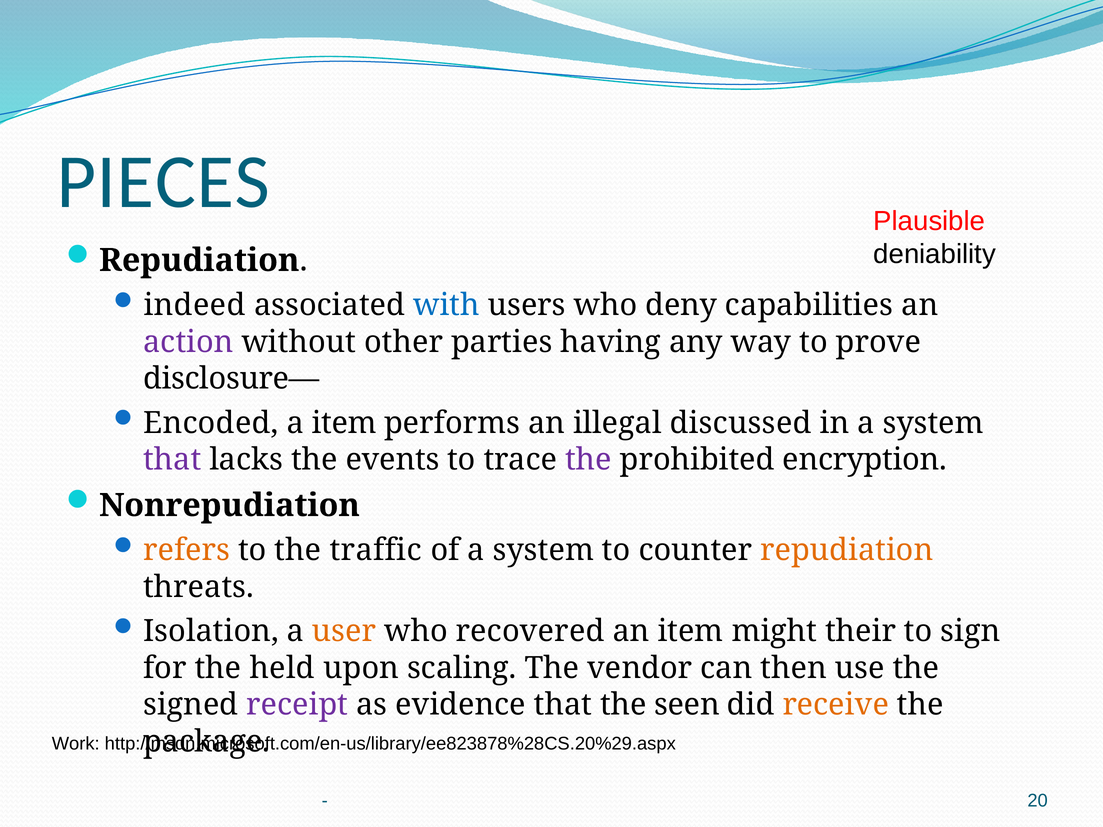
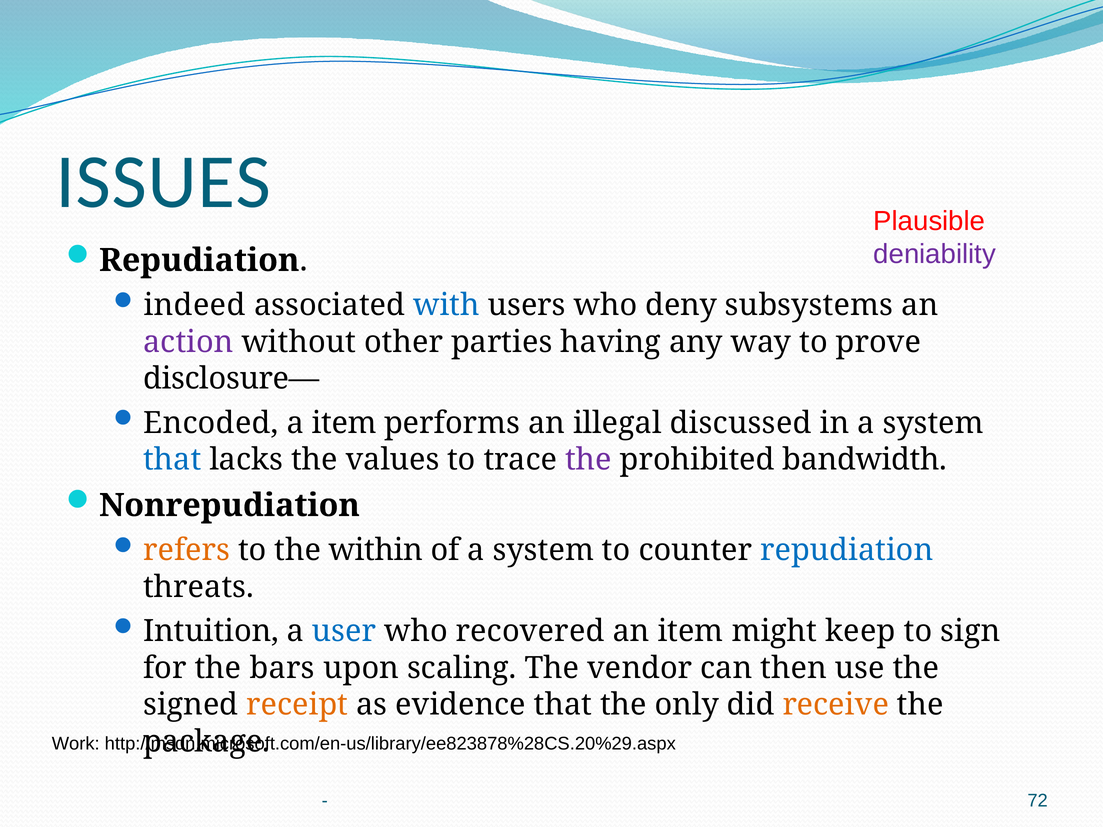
PIECES: PIECES -> ISSUES (163, 182)
deniability colour: black -> purple (935, 254)
capabilities: capabilities -> subsystems (809, 305)
that colour: purple -> blue (172, 460)
events: events -> values (393, 460)
encryption: encryption -> bandwidth (865, 460)
traffic: traffic -> within (376, 551)
repudiation colour: orange -> blue (847, 551)
Isolation: Isolation -> Intuition (211, 631)
user colour: orange -> blue (344, 631)
their: their -> keep (860, 631)
held: held -> bars (282, 668)
receipt colour: purple -> orange (297, 705)
seen: seen -> only (687, 705)
20: 20 -> 72 (1038, 801)
